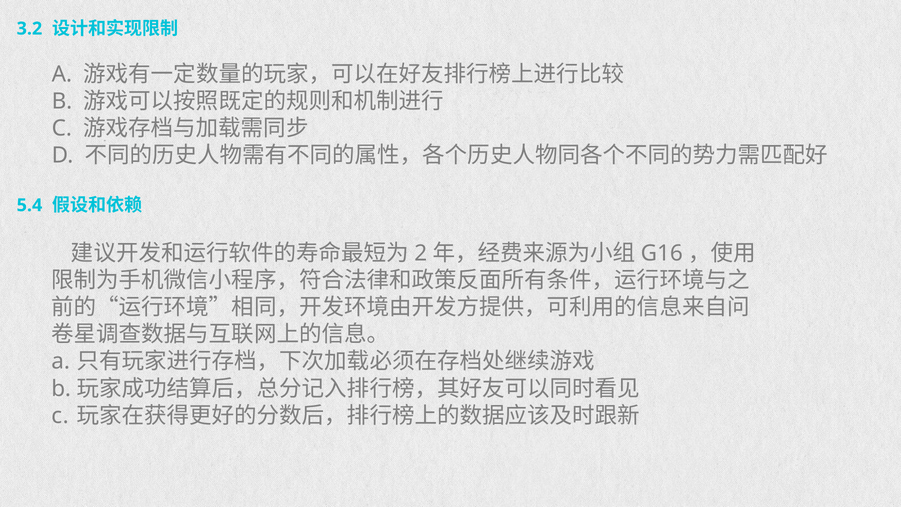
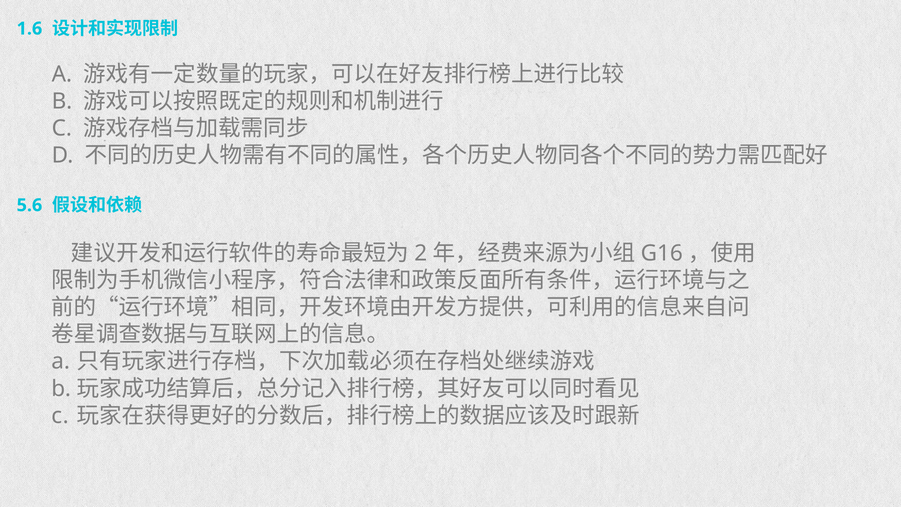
3.2: 3.2 -> 1.6 (29, 29)
5.4: 5.4 -> 5.6 (29, 205)
